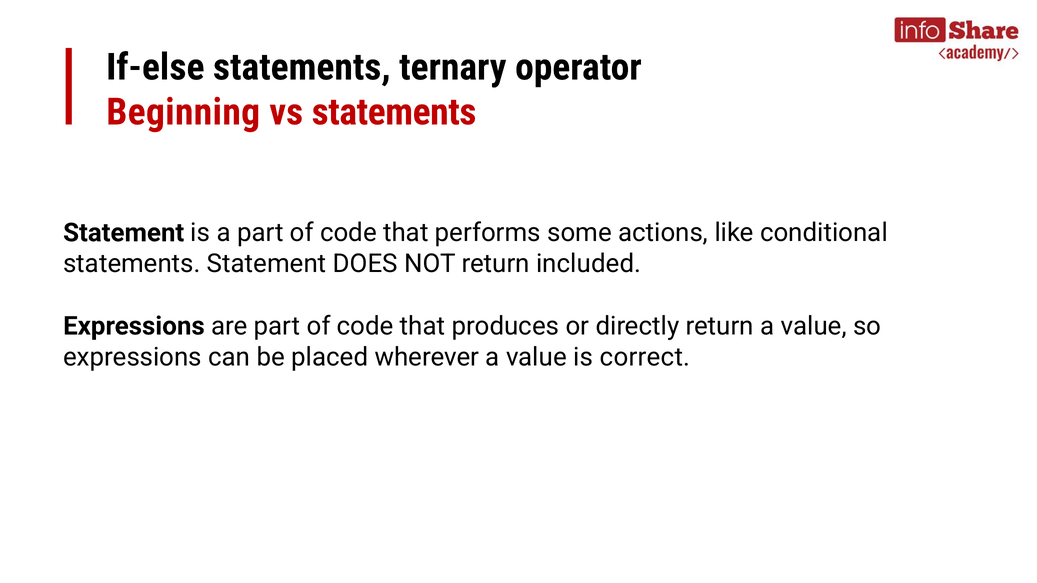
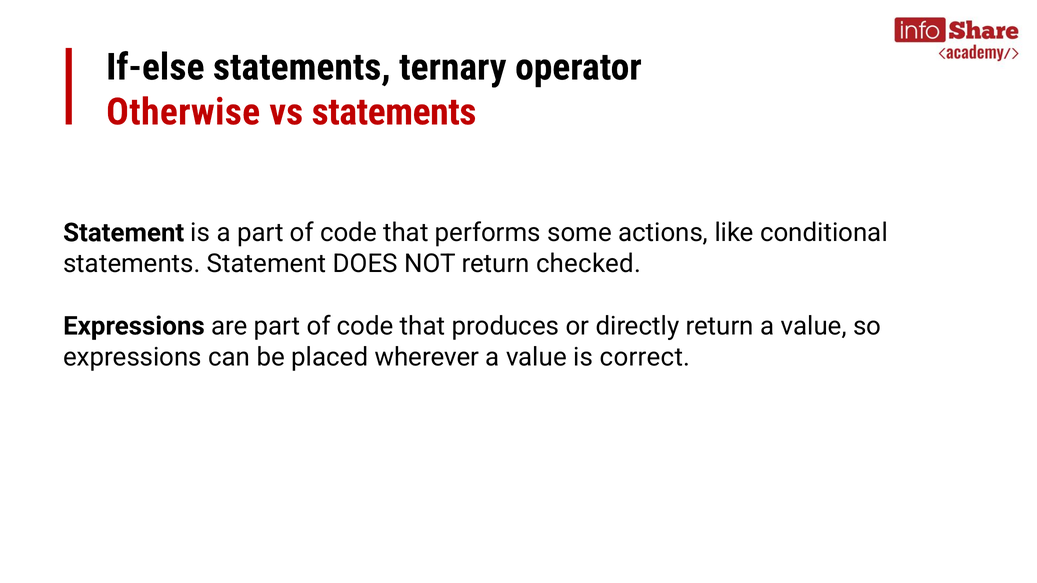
Beginning: Beginning -> Otherwise (183, 112)
included: included -> checked (589, 264)
